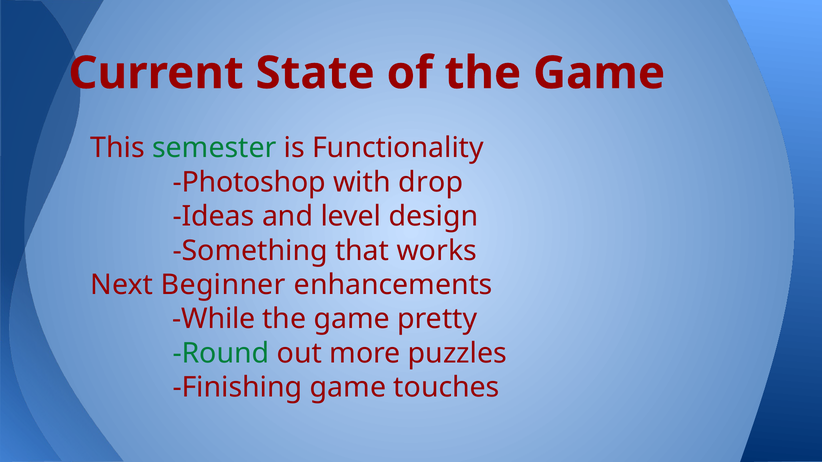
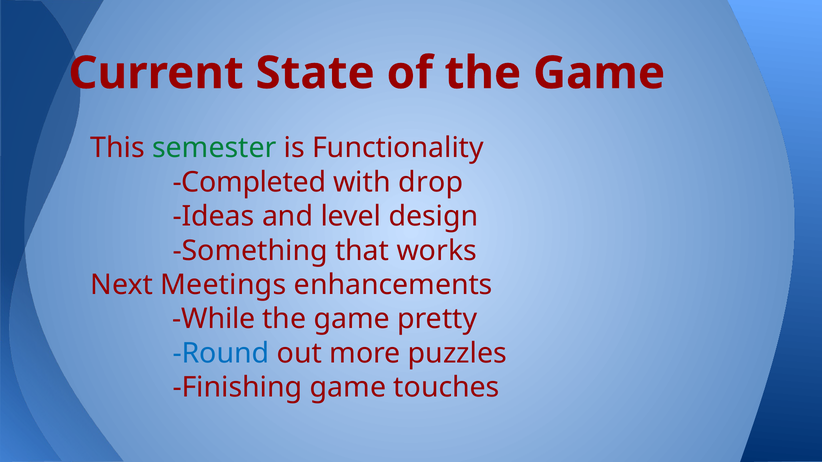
Photoshop: Photoshop -> Completed (249, 182)
Beginner: Beginner -> Meetings (223, 285)
Round colour: green -> blue (221, 354)
